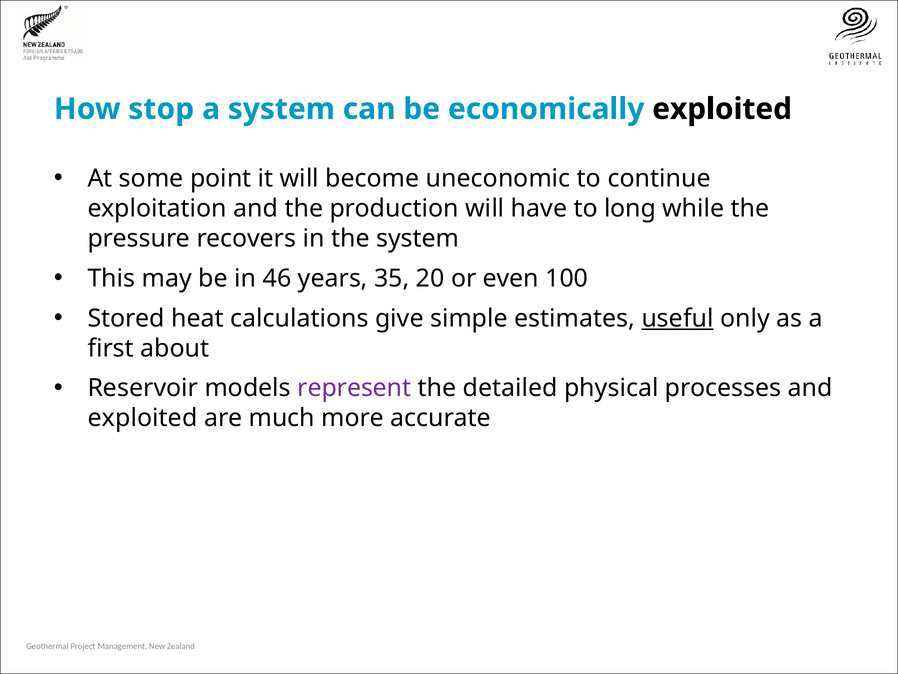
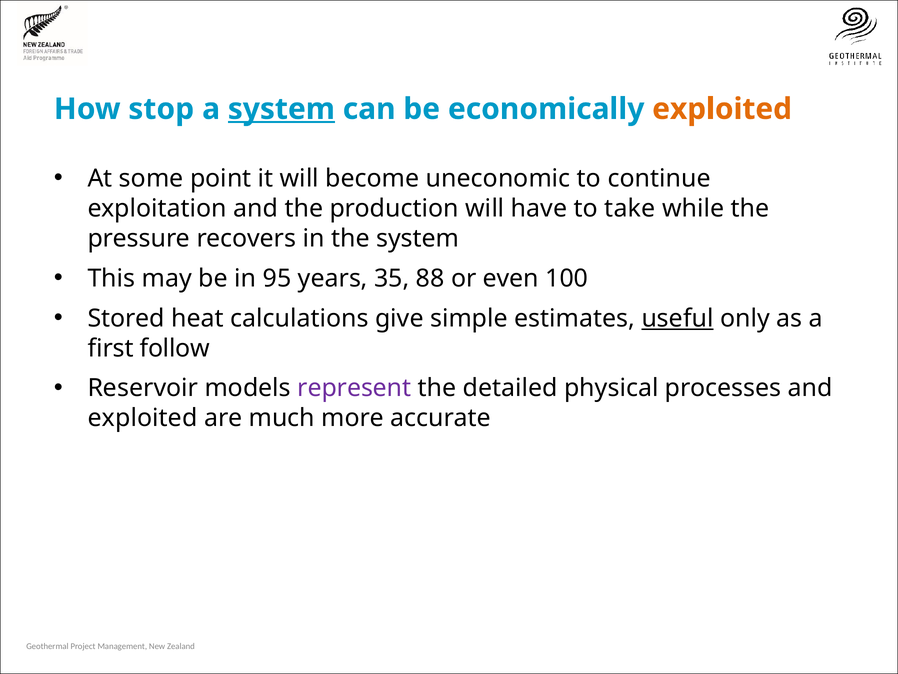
system underline: none -> present (281, 109)
exploited colour: black -> orange (722, 109)
long: long -> take (630, 208)
46: 46 -> 95 (277, 278)
20: 20 -> 88 (430, 278)
about: about -> follow (175, 348)
